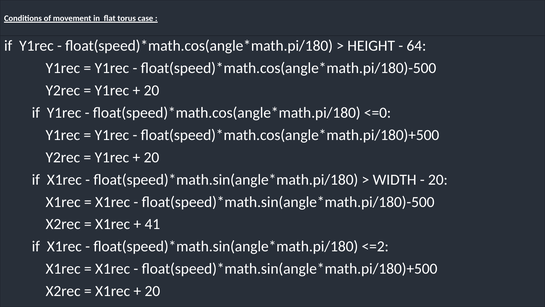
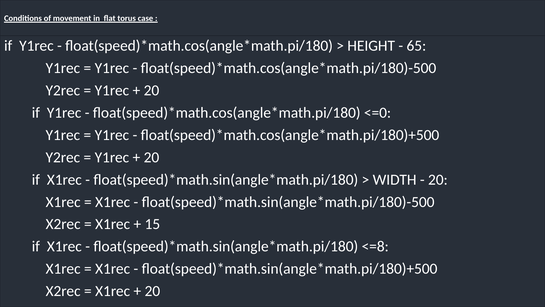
64: 64 -> 65 (416, 46)
41: 41 -> 15 (152, 224)
<=2: <=2 -> <=8 (375, 246)
